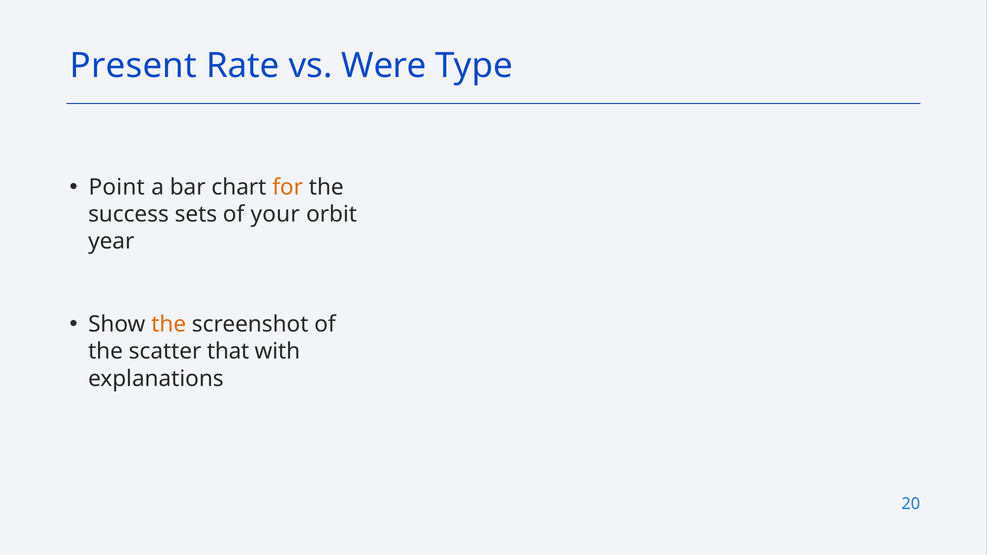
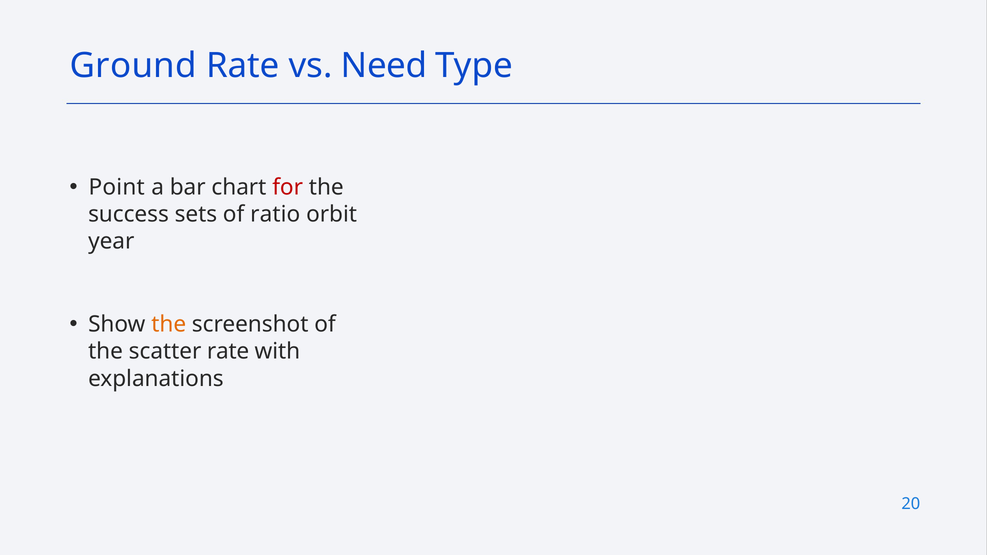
Present: Present -> Ground (133, 66)
Were: Were -> Need (384, 66)
for colour: orange -> red (288, 187)
your: your -> ratio (275, 214)
scatter that: that -> rate (228, 352)
